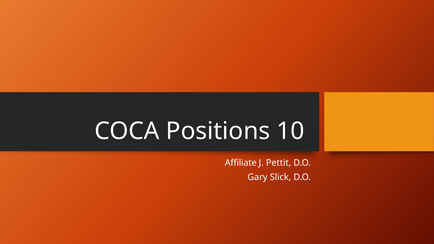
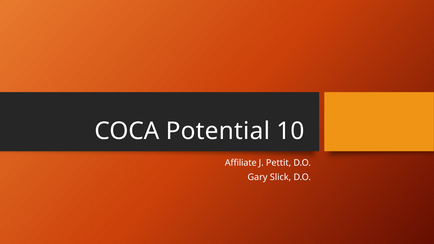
Positions: Positions -> Potential (218, 131)
